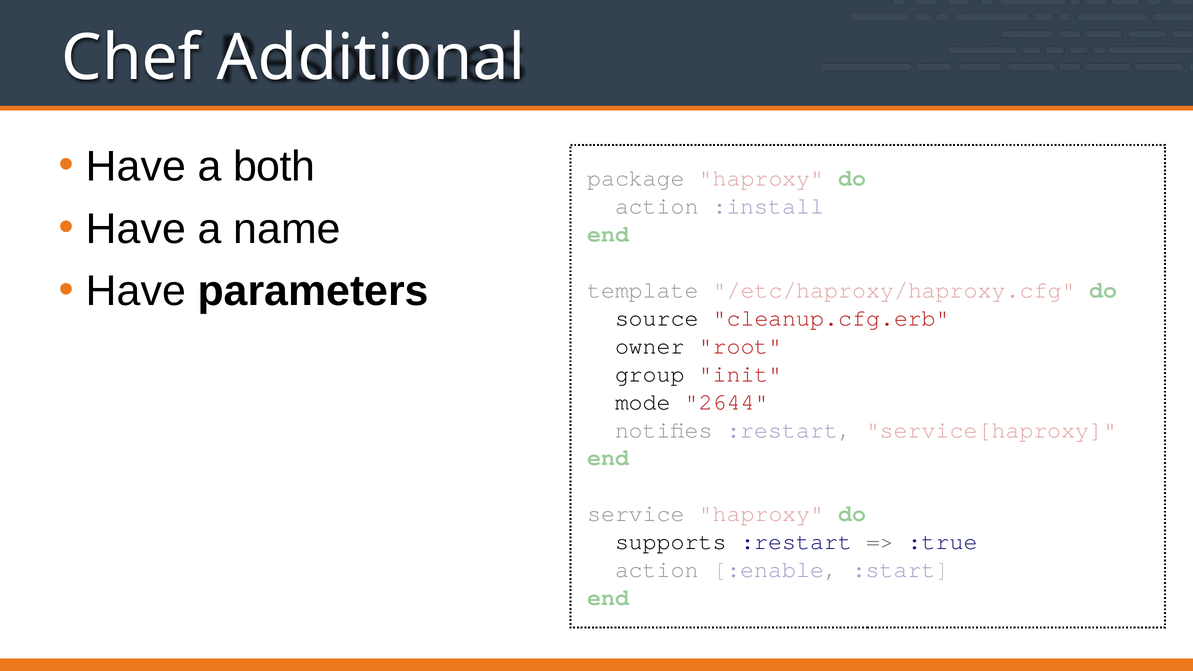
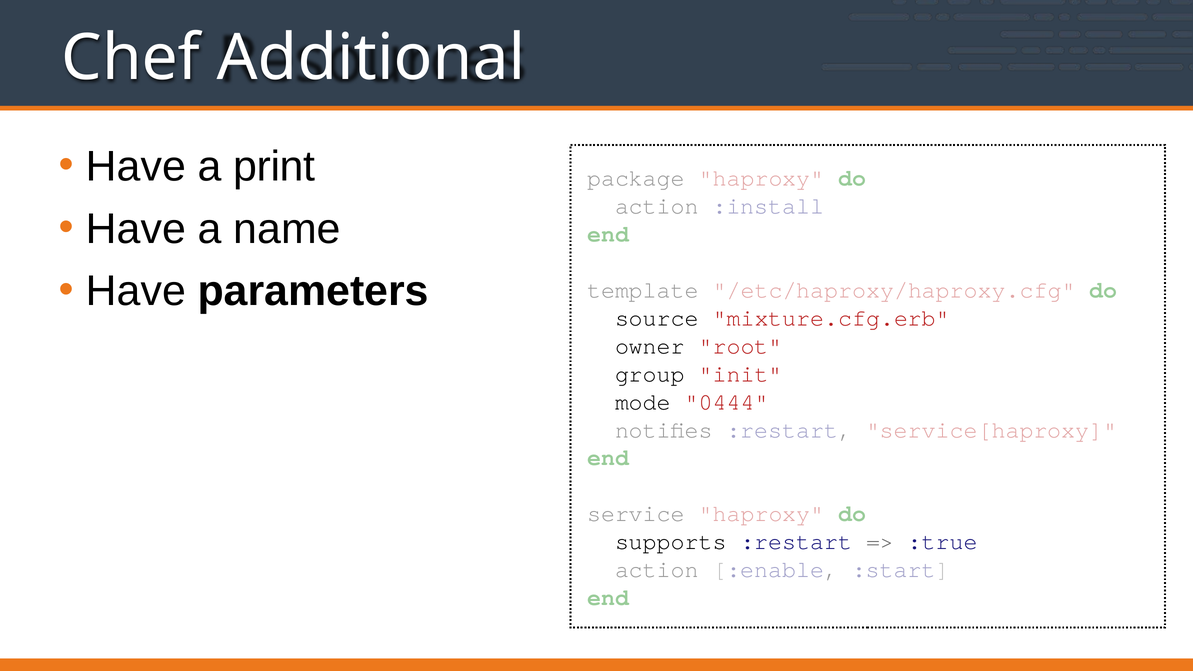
both: both -> print (274, 167)
cleanup.cfg.erb: cleanup.cfg.erb -> mixture.cfg.erb (831, 318)
2644: 2644 -> 0444 (727, 402)
